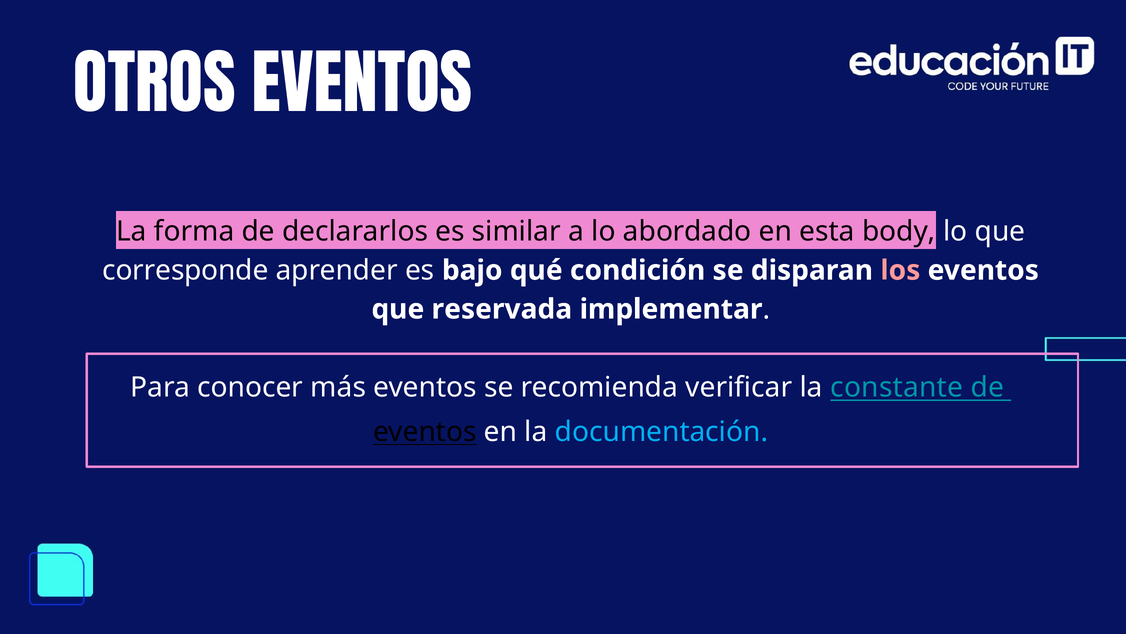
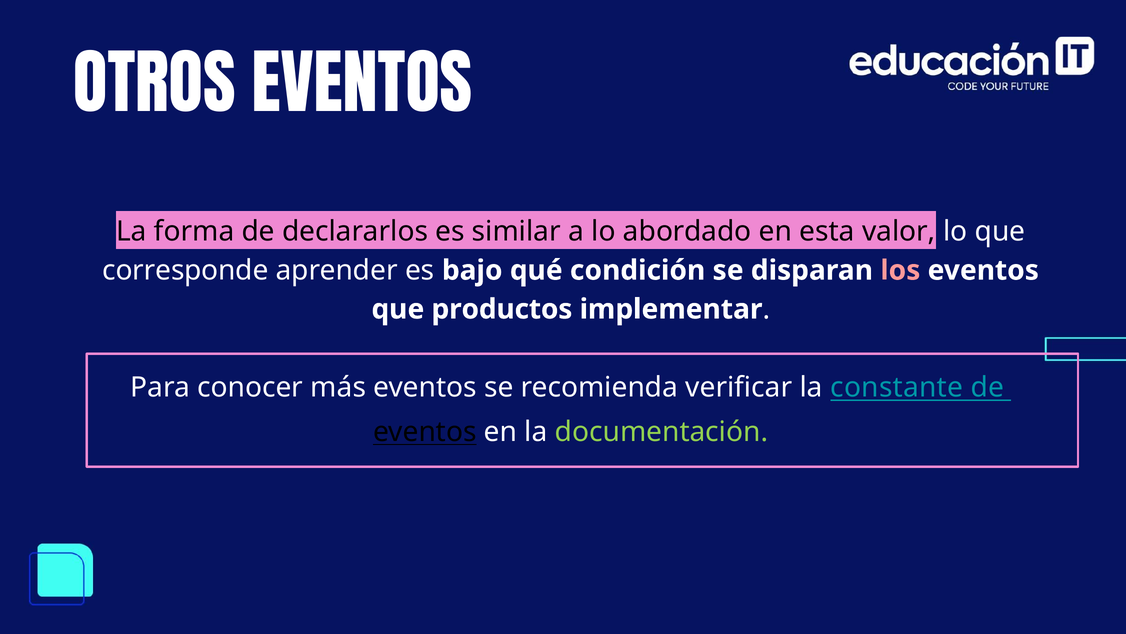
body: body -> valor (899, 231)
reservada: reservada -> productos (502, 309)
documentación colour: light blue -> light green (662, 431)
